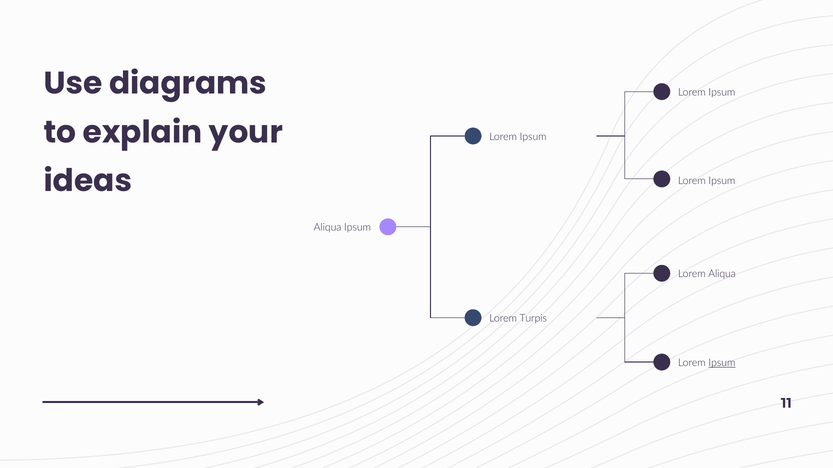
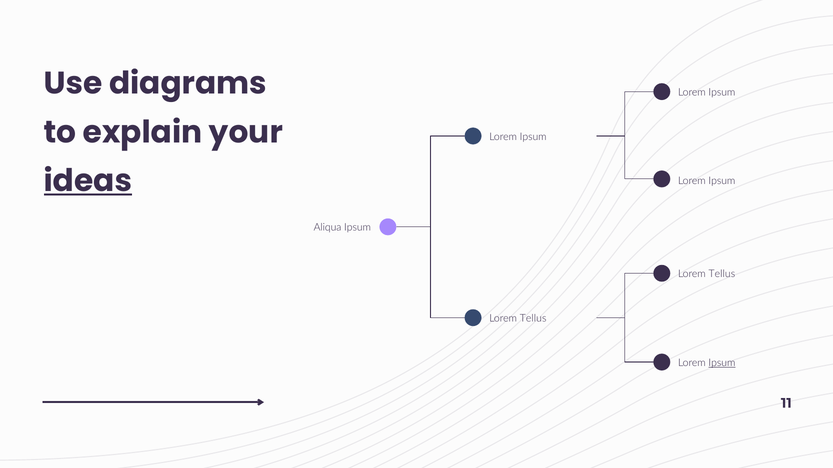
ideas underline: none -> present (88, 181)
Aliqua: Aliqua -> Tellus (722, 274)
Turpis: Turpis -> Tellus (533, 319)
